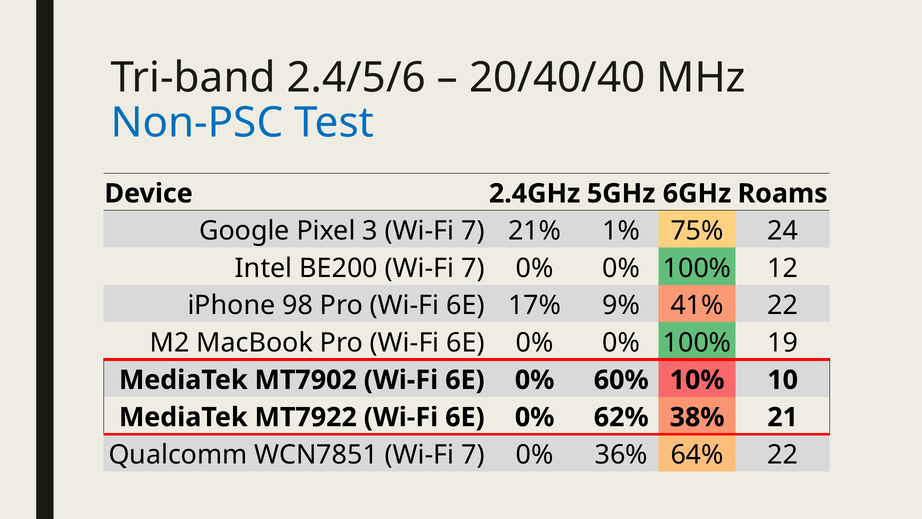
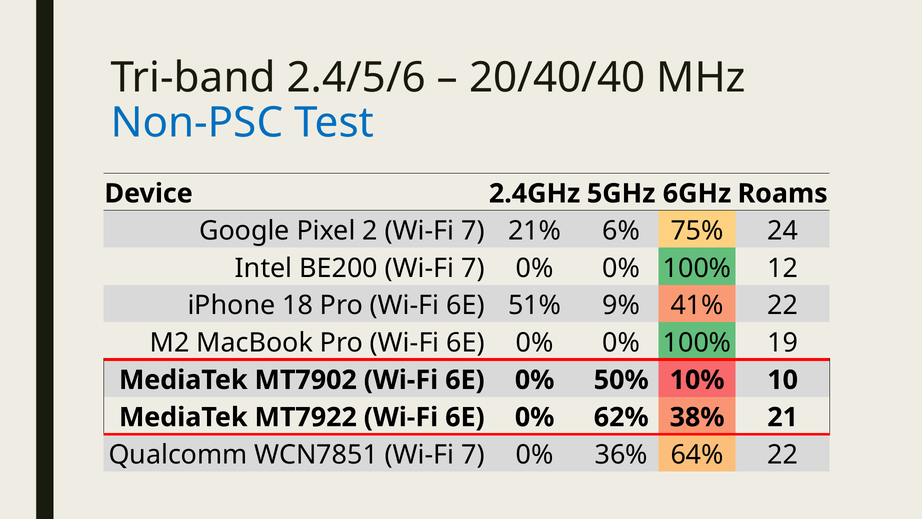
3: 3 -> 2 (370, 231)
1%: 1% -> 6% (621, 231)
98: 98 -> 18 (298, 305)
17%: 17% -> 51% (535, 305)
60%: 60% -> 50% (621, 380)
